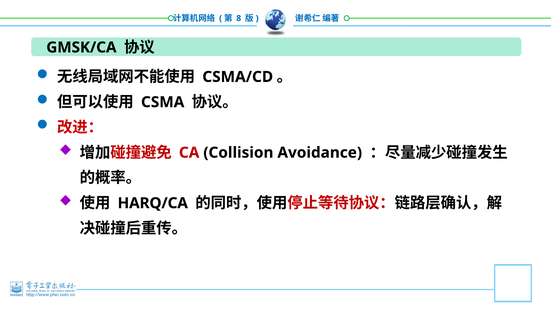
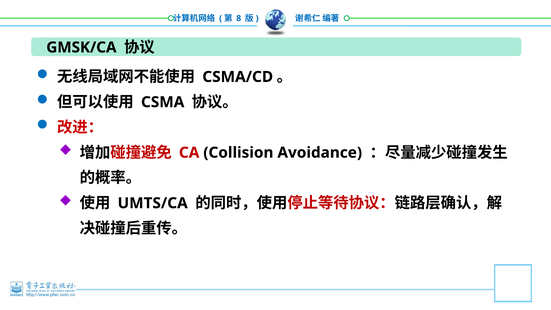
HARQ/CA: HARQ/CA -> UMTS/CA (153, 203)
